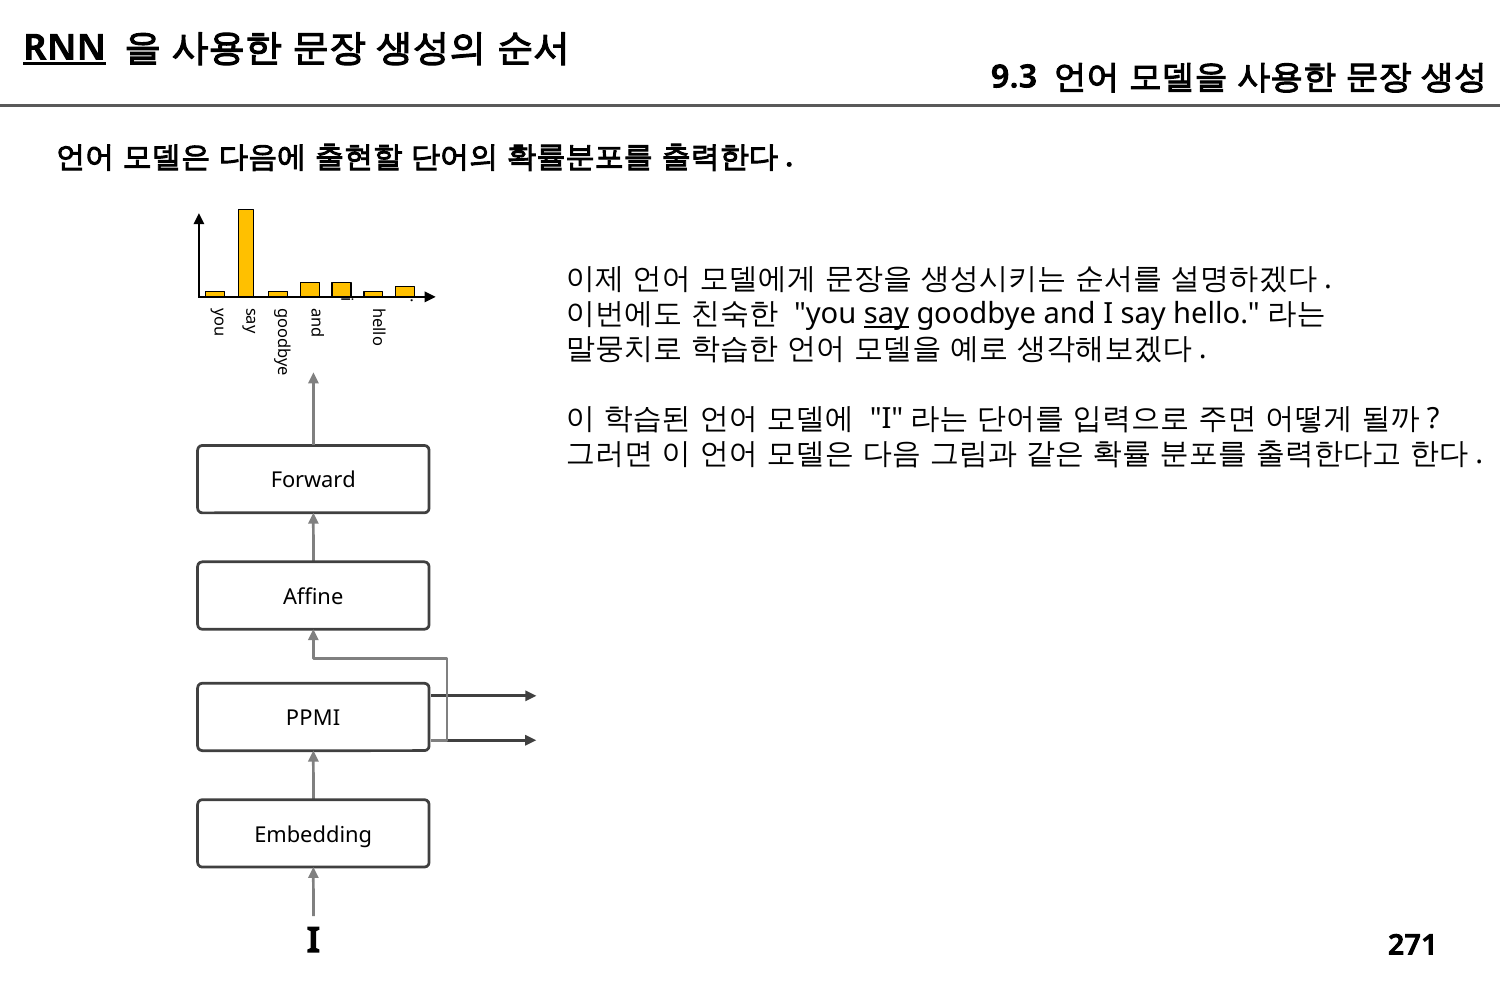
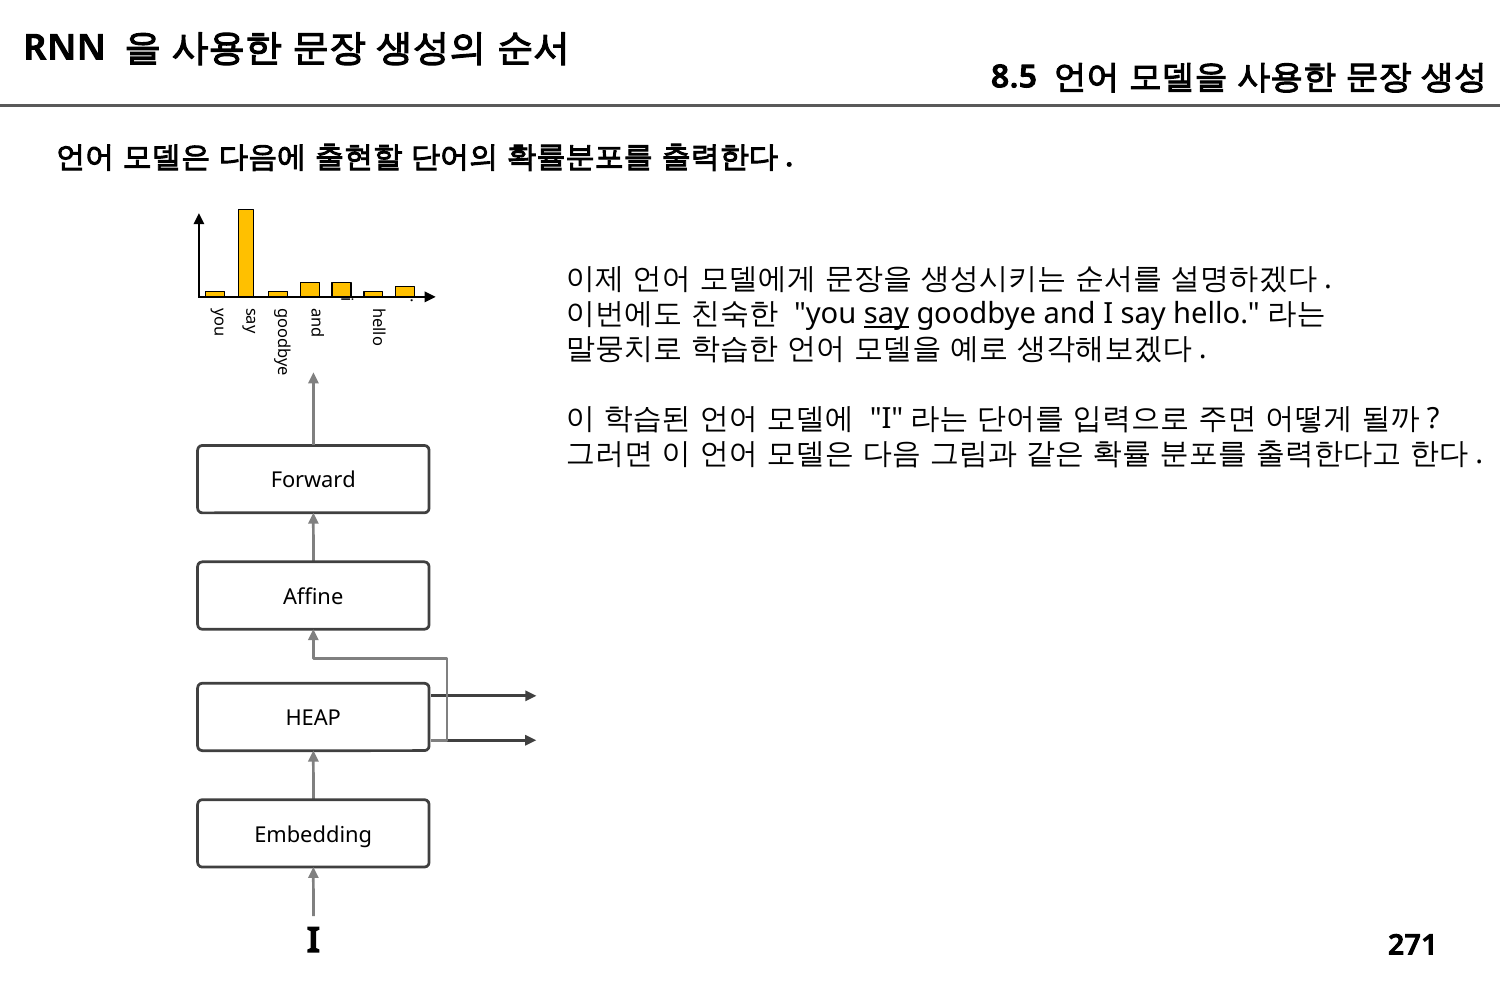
RNN underline: present -> none (65, 48)
9.3: 9.3 -> 8.5 (1014, 77)
PPMI: PPMI -> HEAP (313, 719)
